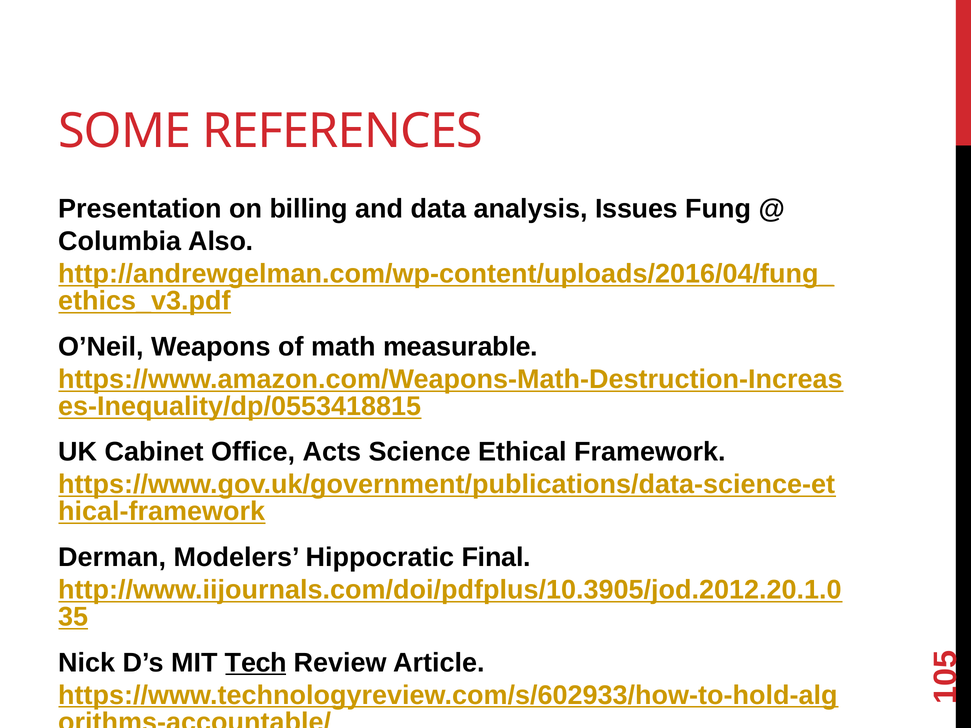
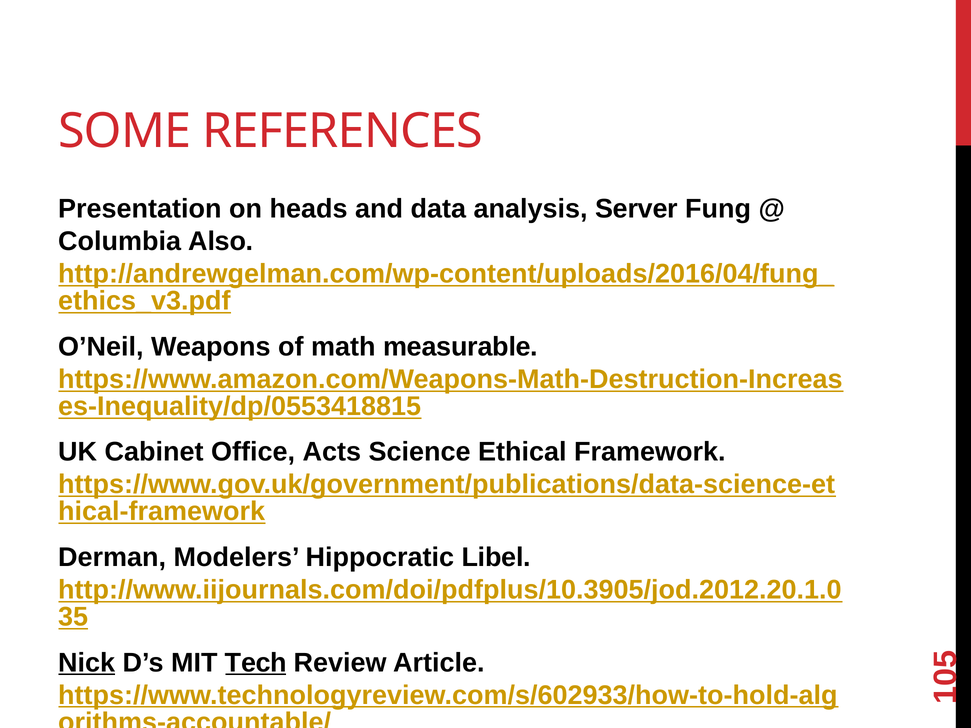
billing: billing -> heads (309, 209)
Issues: Issues -> Server (637, 209)
Final: Final -> Libel (496, 558)
Nick underline: none -> present (87, 663)
